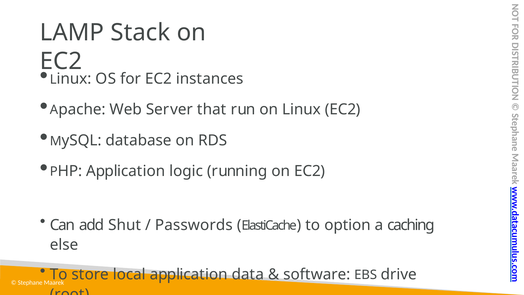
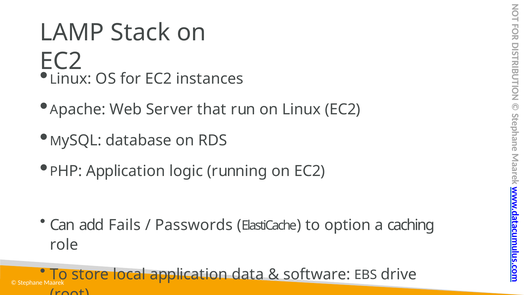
Shut: Shut -> Fails (124, 225)
else: else -> role (64, 245)
